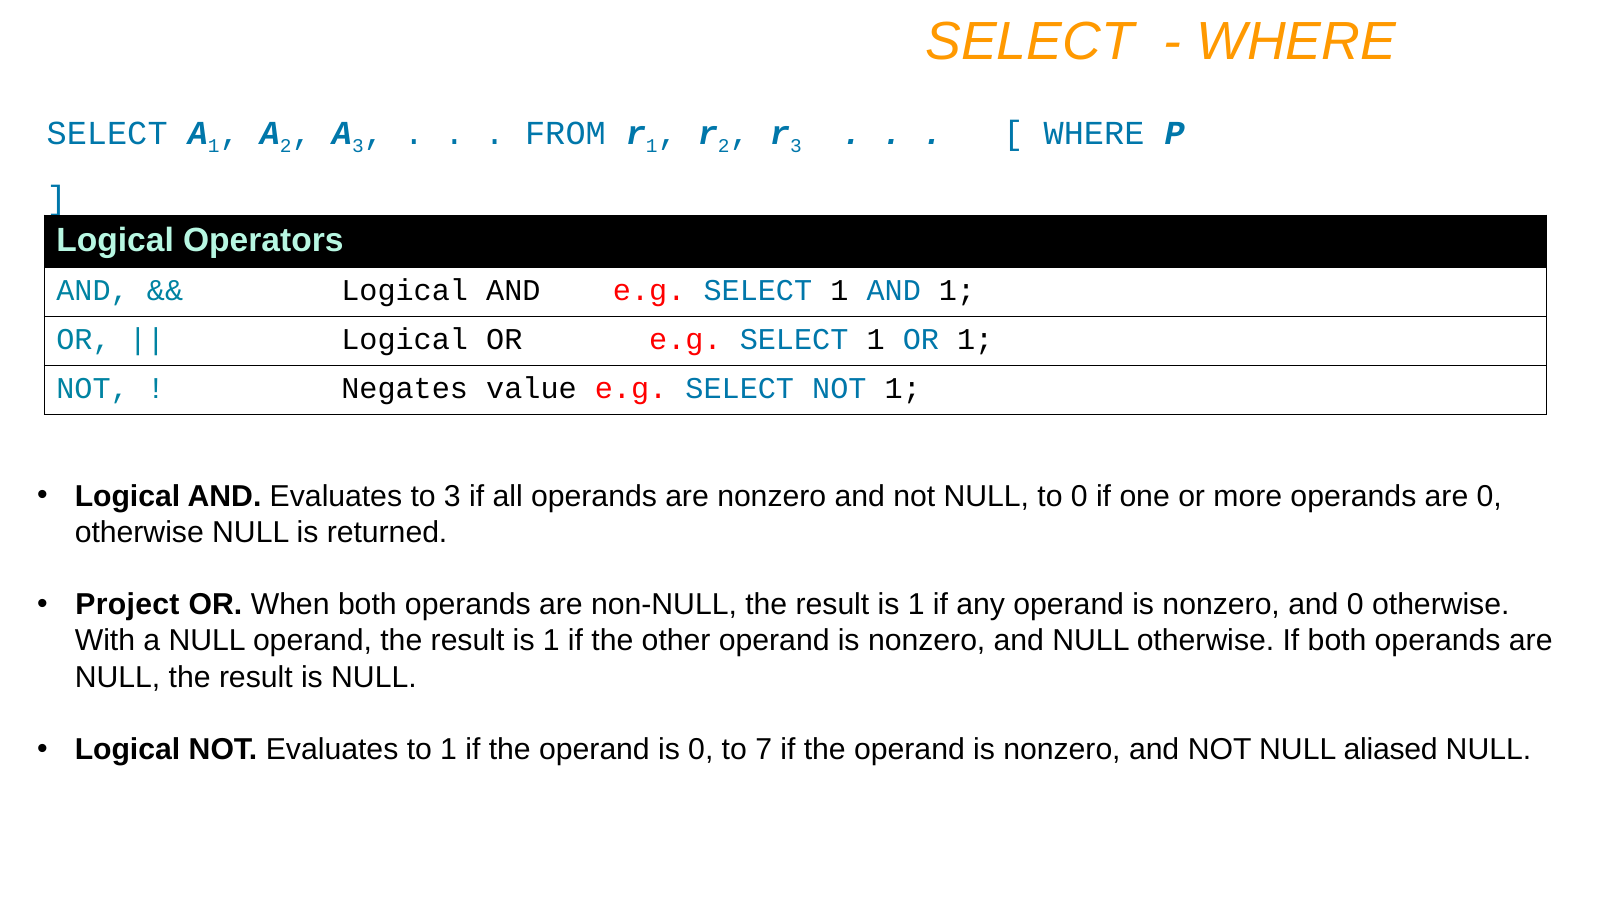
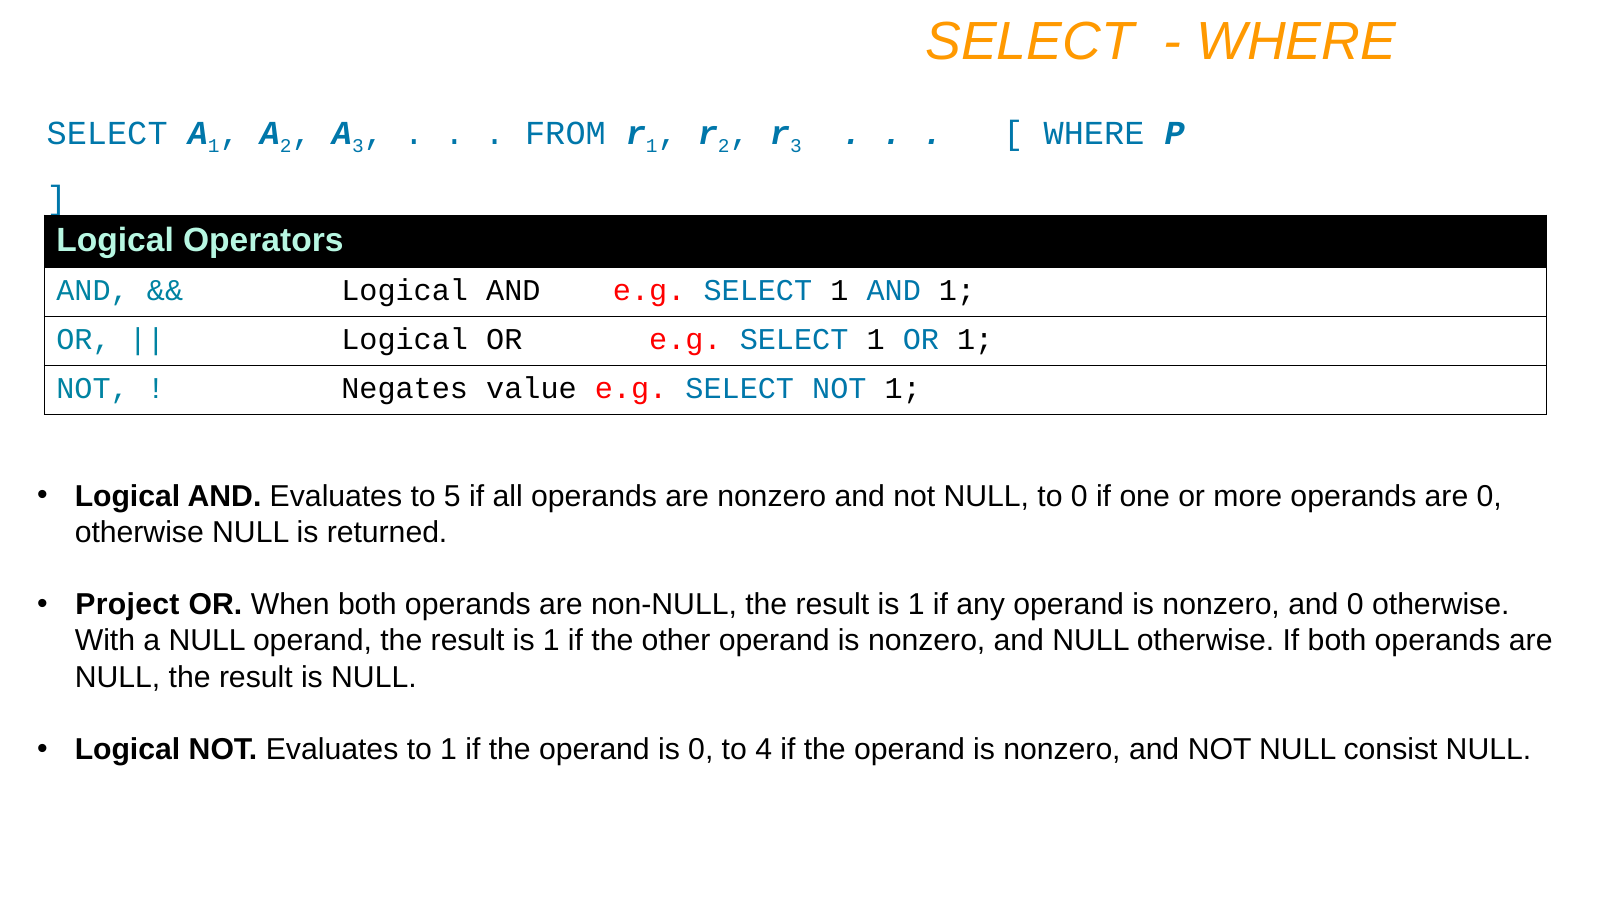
to 3: 3 -> 5 (452, 496)
7: 7 -> 4 (764, 749)
aliased: aliased -> consist (1391, 749)
